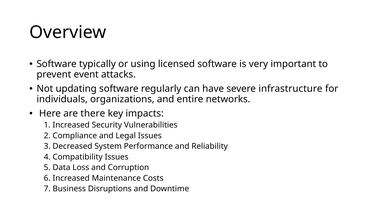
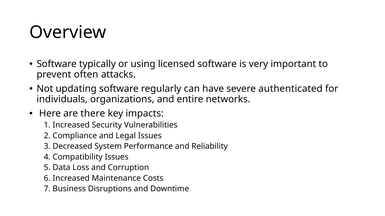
event: event -> often (86, 75)
infrastructure: infrastructure -> authenticated (290, 89)
